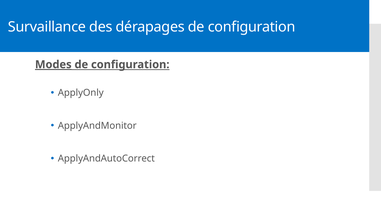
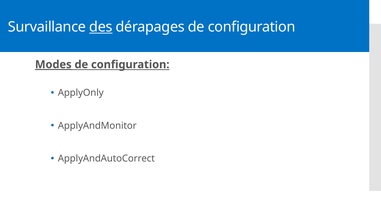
des underline: none -> present (101, 27)
